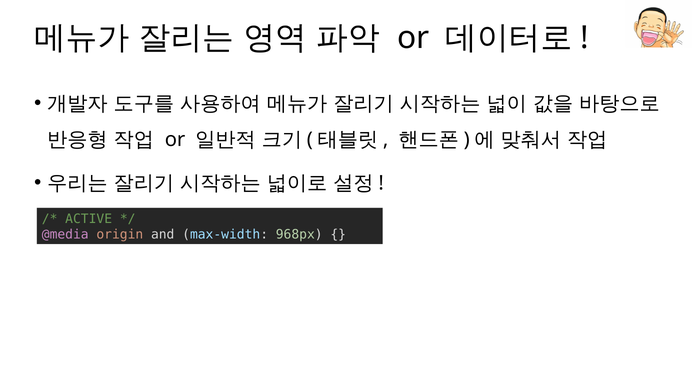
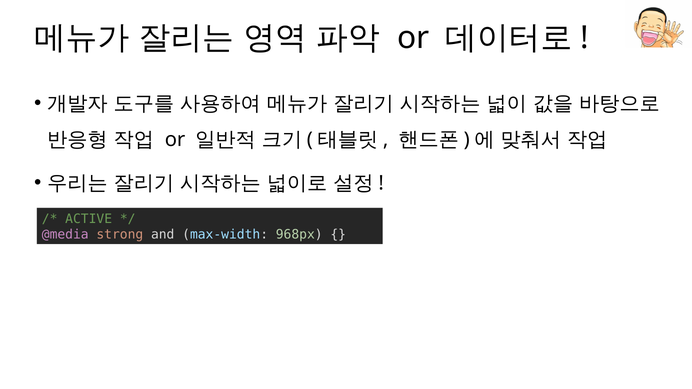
origin: origin -> strong (120, 235)
